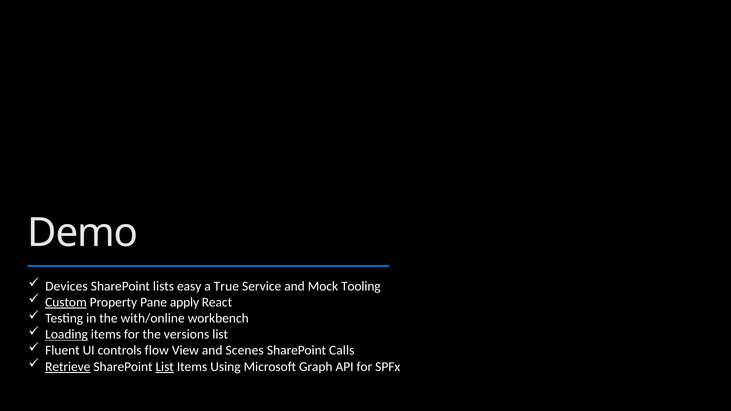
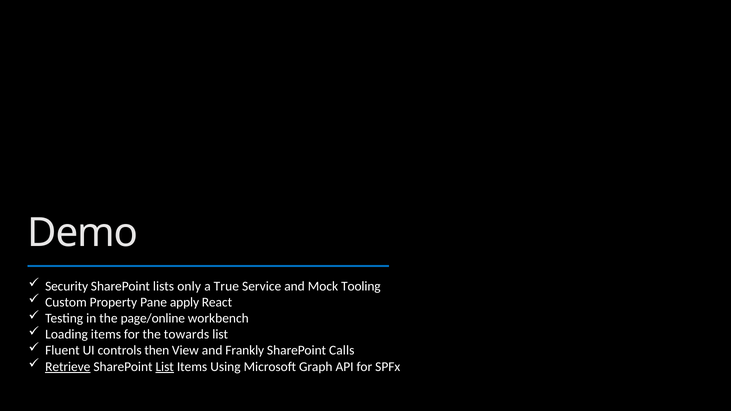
Devices: Devices -> Security (67, 286)
easy: easy -> only (189, 286)
Custom underline: present -> none (66, 302)
with/online: with/online -> page/online (153, 318)
Loading underline: present -> none (67, 335)
versions: versions -> towards (187, 335)
flow: flow -> then (157, 351)
Scenes: Scenes -> Frankly (245, 351)
